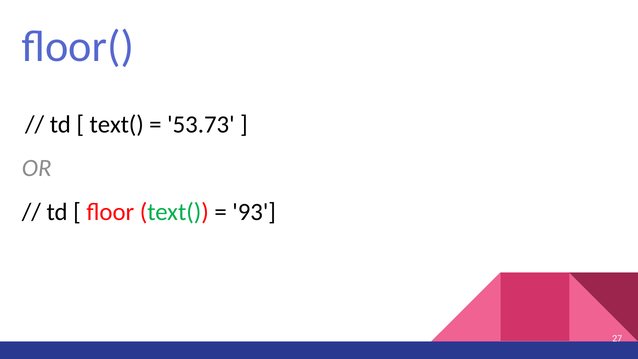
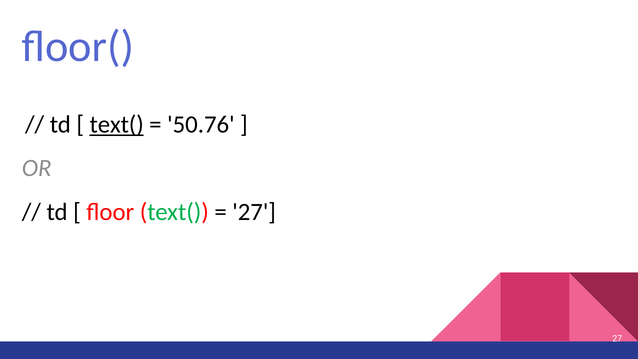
text( underline: none -> present (117, 125)
53.73: 53.73 -> 50.76 (201, 125)
93: 93 -> 27 (254, 212)
